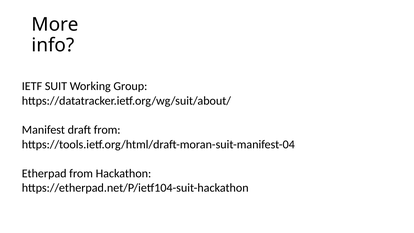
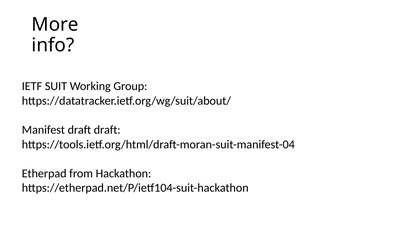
draft from: from -> draft (107, 130)
